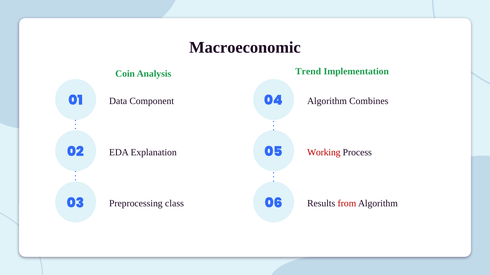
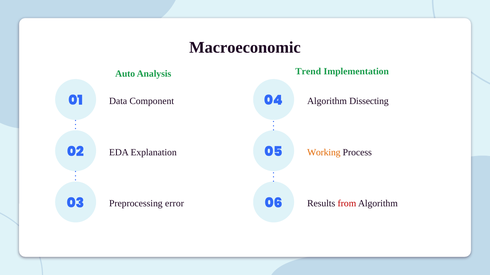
Coin: Coin -> Auto (125, 74)
Combines: Combines -> Dissecting (369, 101)
Working colour: red -> orange (324, 153)
class: class -> error (175, 204)
